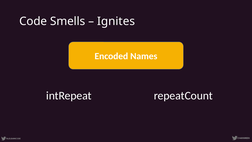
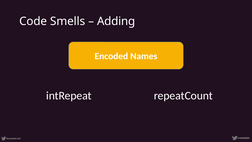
Ignites: Ignites -> Adding (116, 21)
